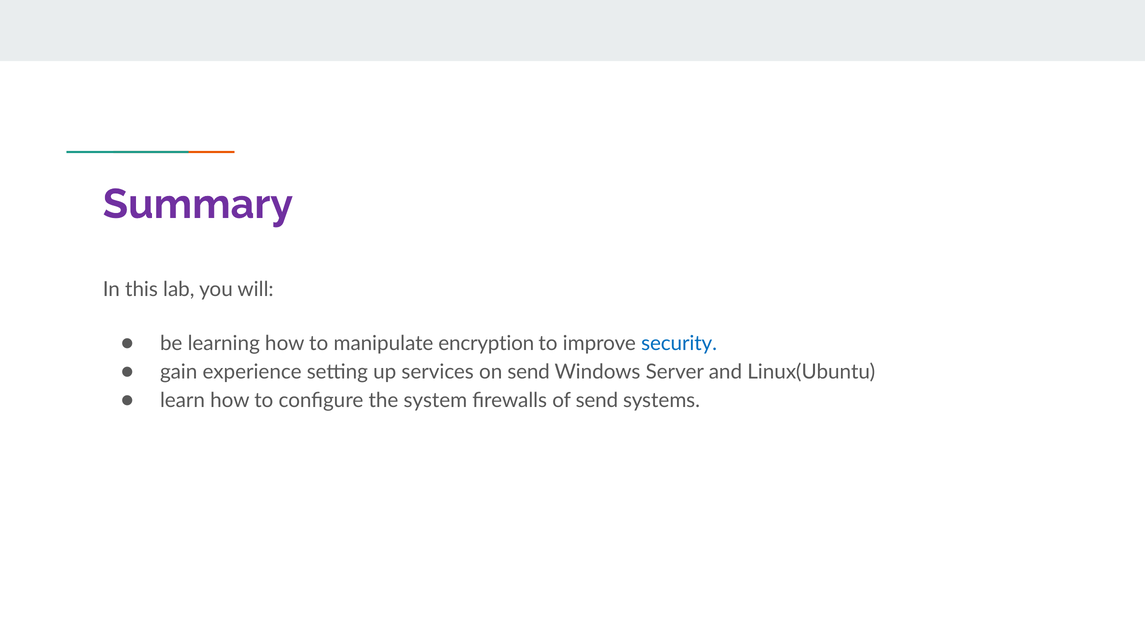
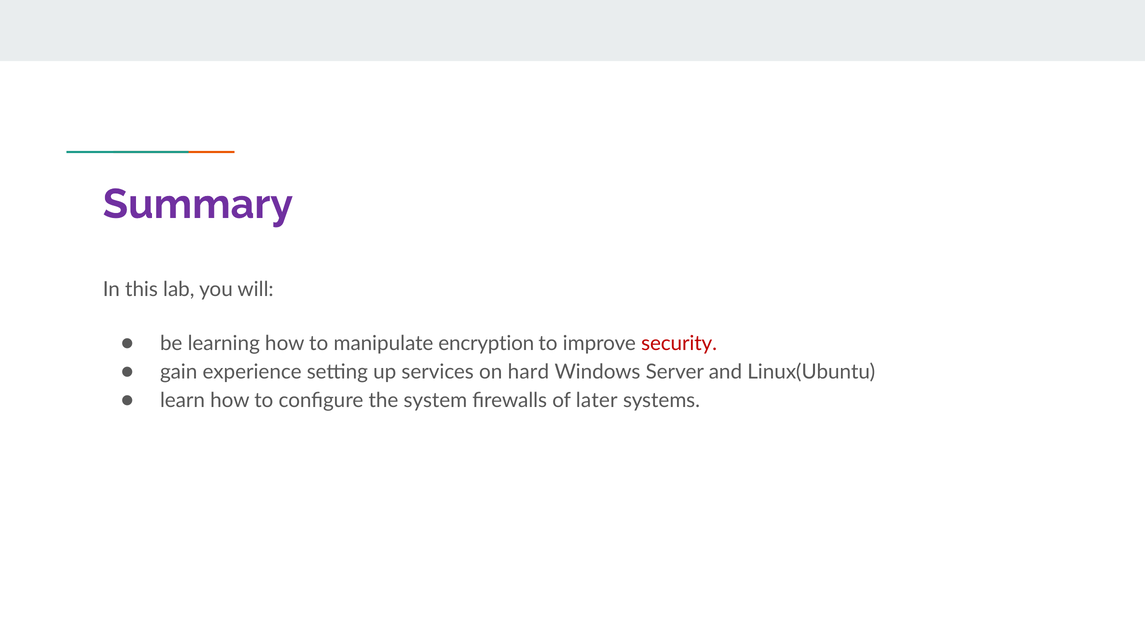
security colour: blue -> red (679, 343)
on send: send -> hard (528, 372)
of send: send -> later (597, 400)
